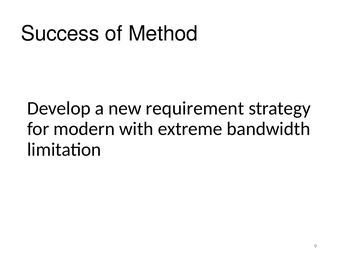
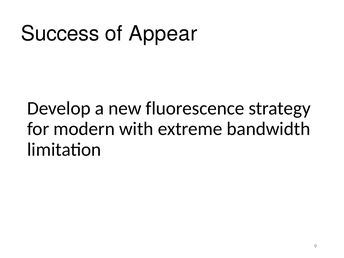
Method: Method -> Appear (163, 34)
requirement: requirement -> fluorescence (195, 108)
